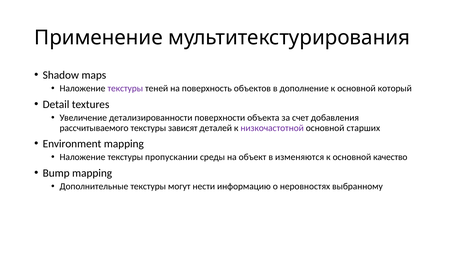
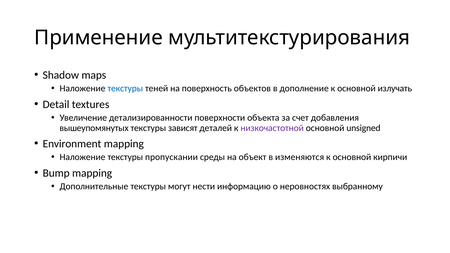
текстуры colour: purple -> blue (125, 89)
который: который -> излучать (395, 89)
рассчитываемого: рассчитываемого -> вышеупомянутых (94, 128)
старших: старших -> unsigned (363, 128)
качество: качество -> кирпичи (390, 157)
